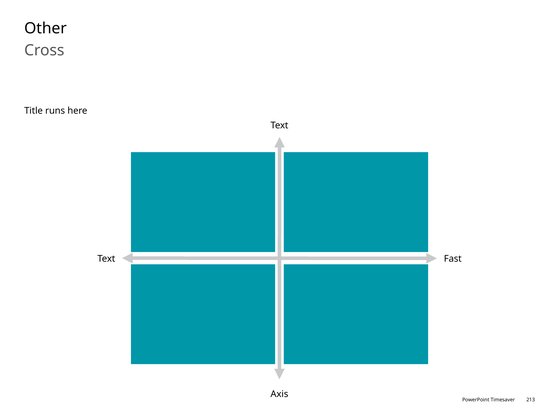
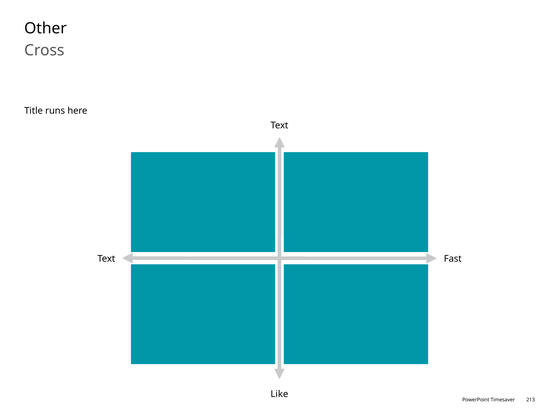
Axis: Axis -> Like (279, 394)
